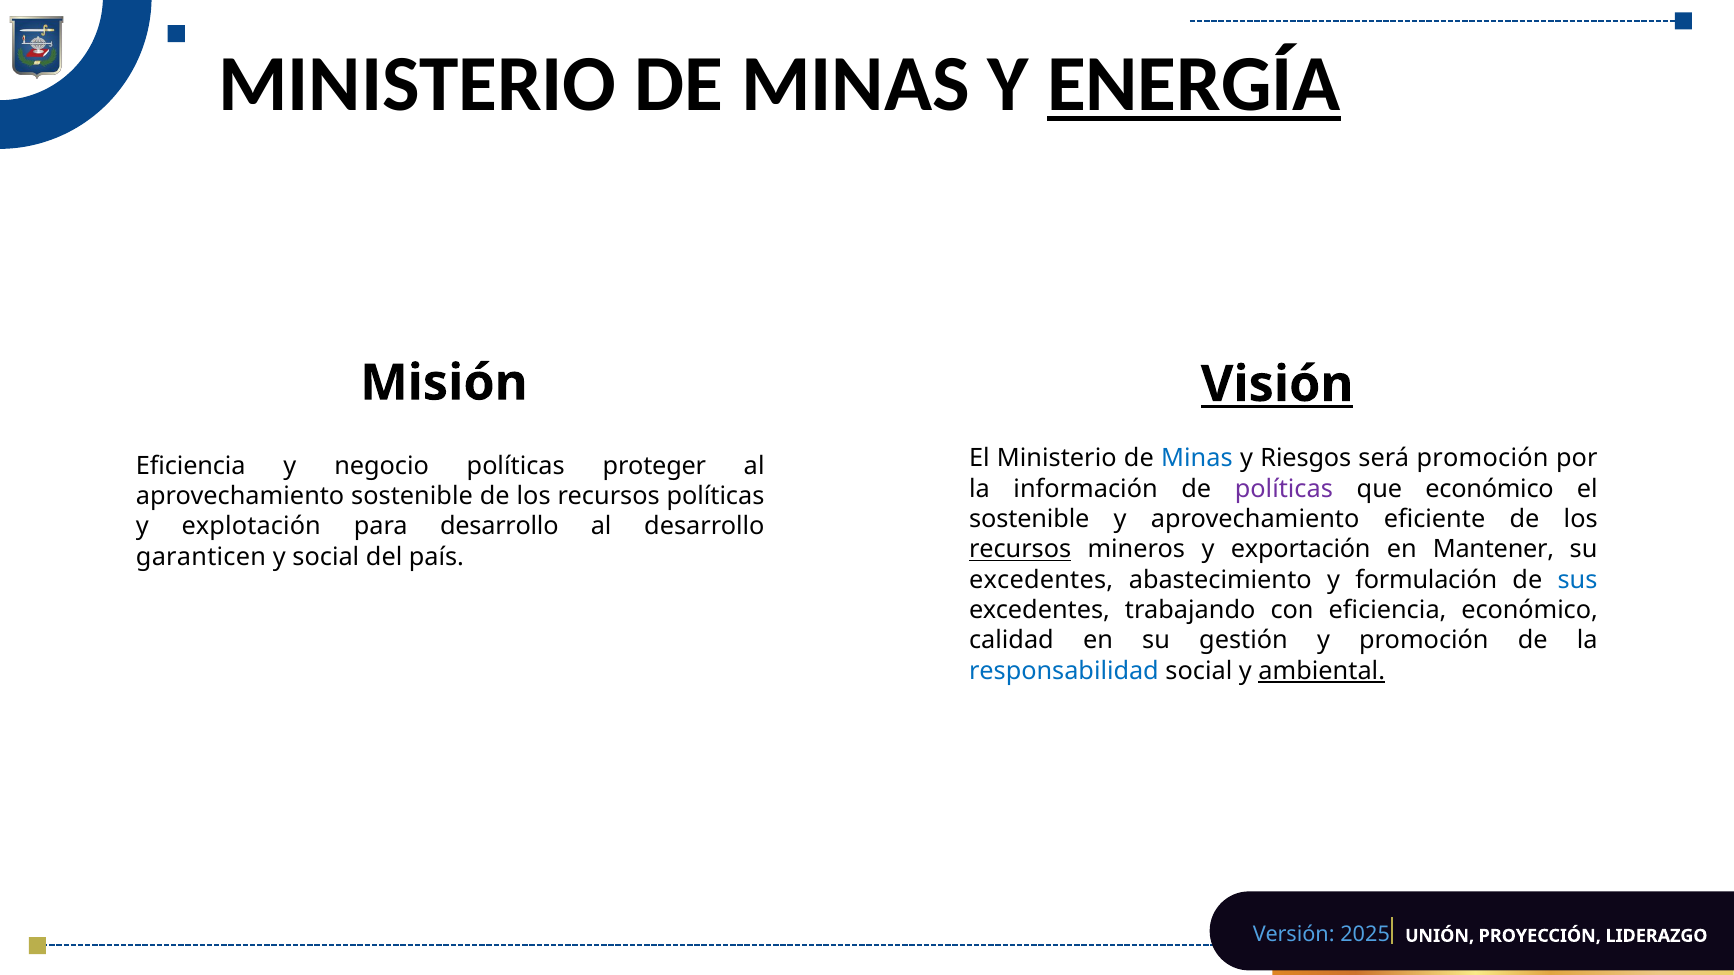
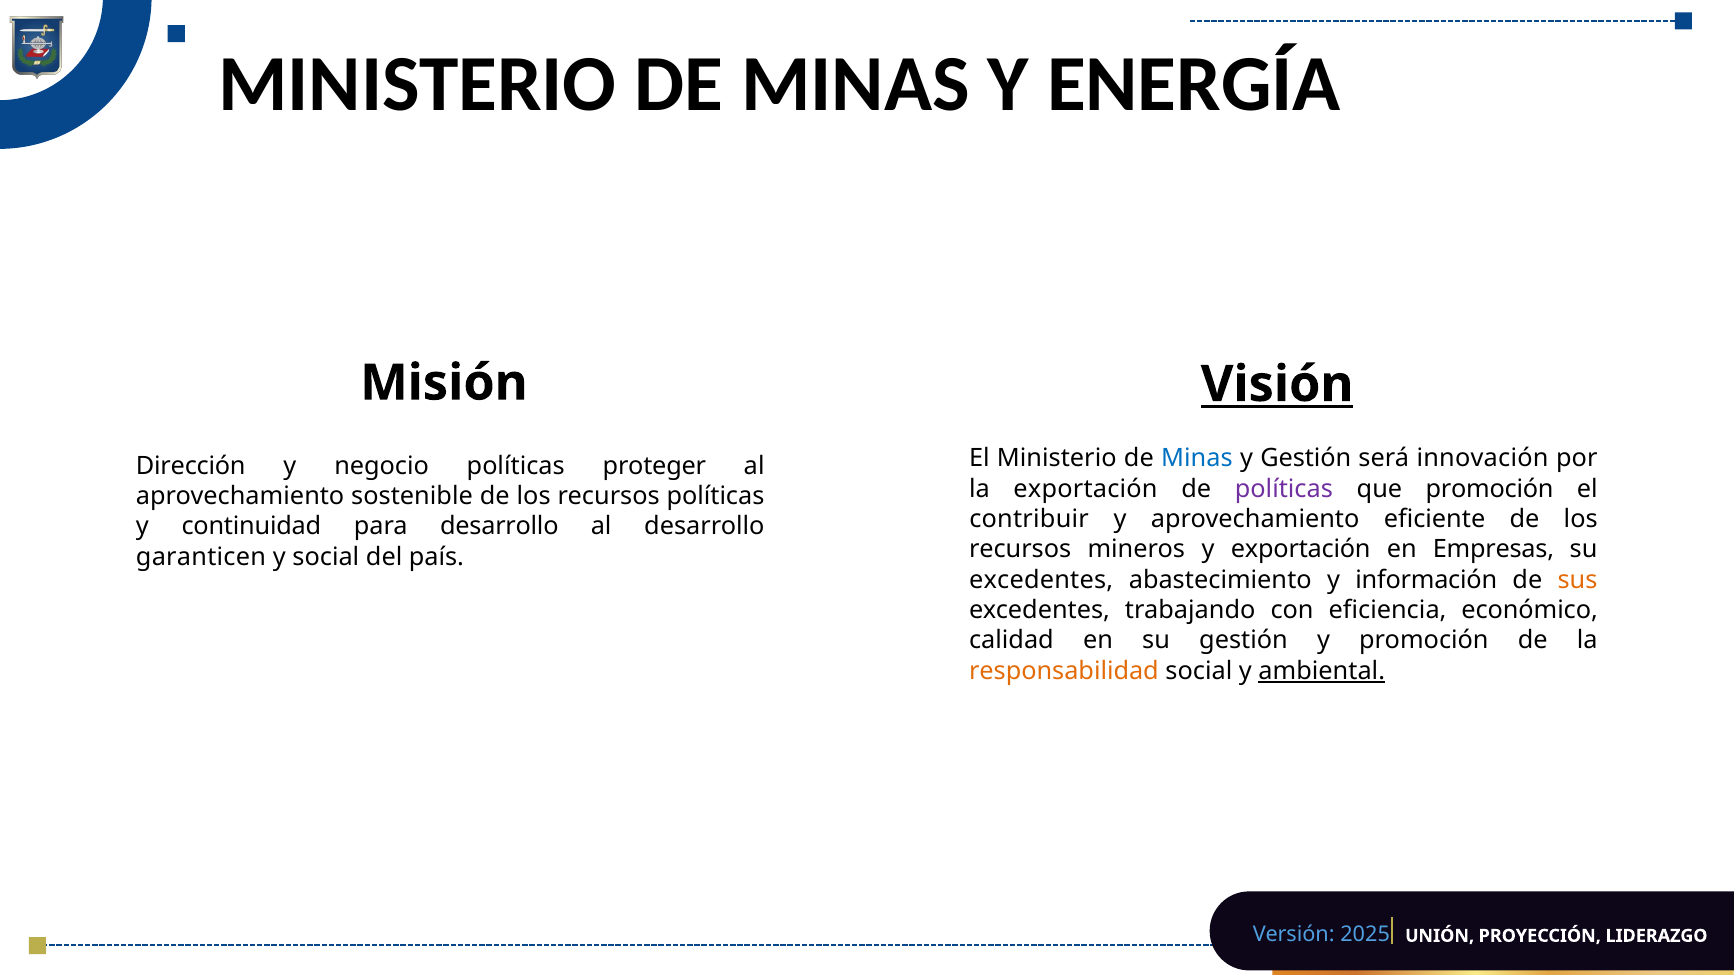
ENERGÍA underline: present -> none (1194, 84)
y Riesgos: Riesgos -> Gestión (1306, 459)
será promoción: promoción -> innovación (1483, 459)
Eficiencia: Eficiencia -> Dirección (191, 466)
la información: información -> exportación (1085, 489)
que económico: económico -> promoción (1490, 489)
sostenible: sostenible -> contribuir (1029, 519)
explotación: explotación -> continuidad (251, 527)
recursos underline: present -> none (1020, 550)
Mantener: Mantener -> Empresas (1493, 550)
formulación: formulación -> información (1426, 580)
sus colour: blue -> orange (1578, 580)
responsabilidad colour: blue -> orange (1064, 671)
